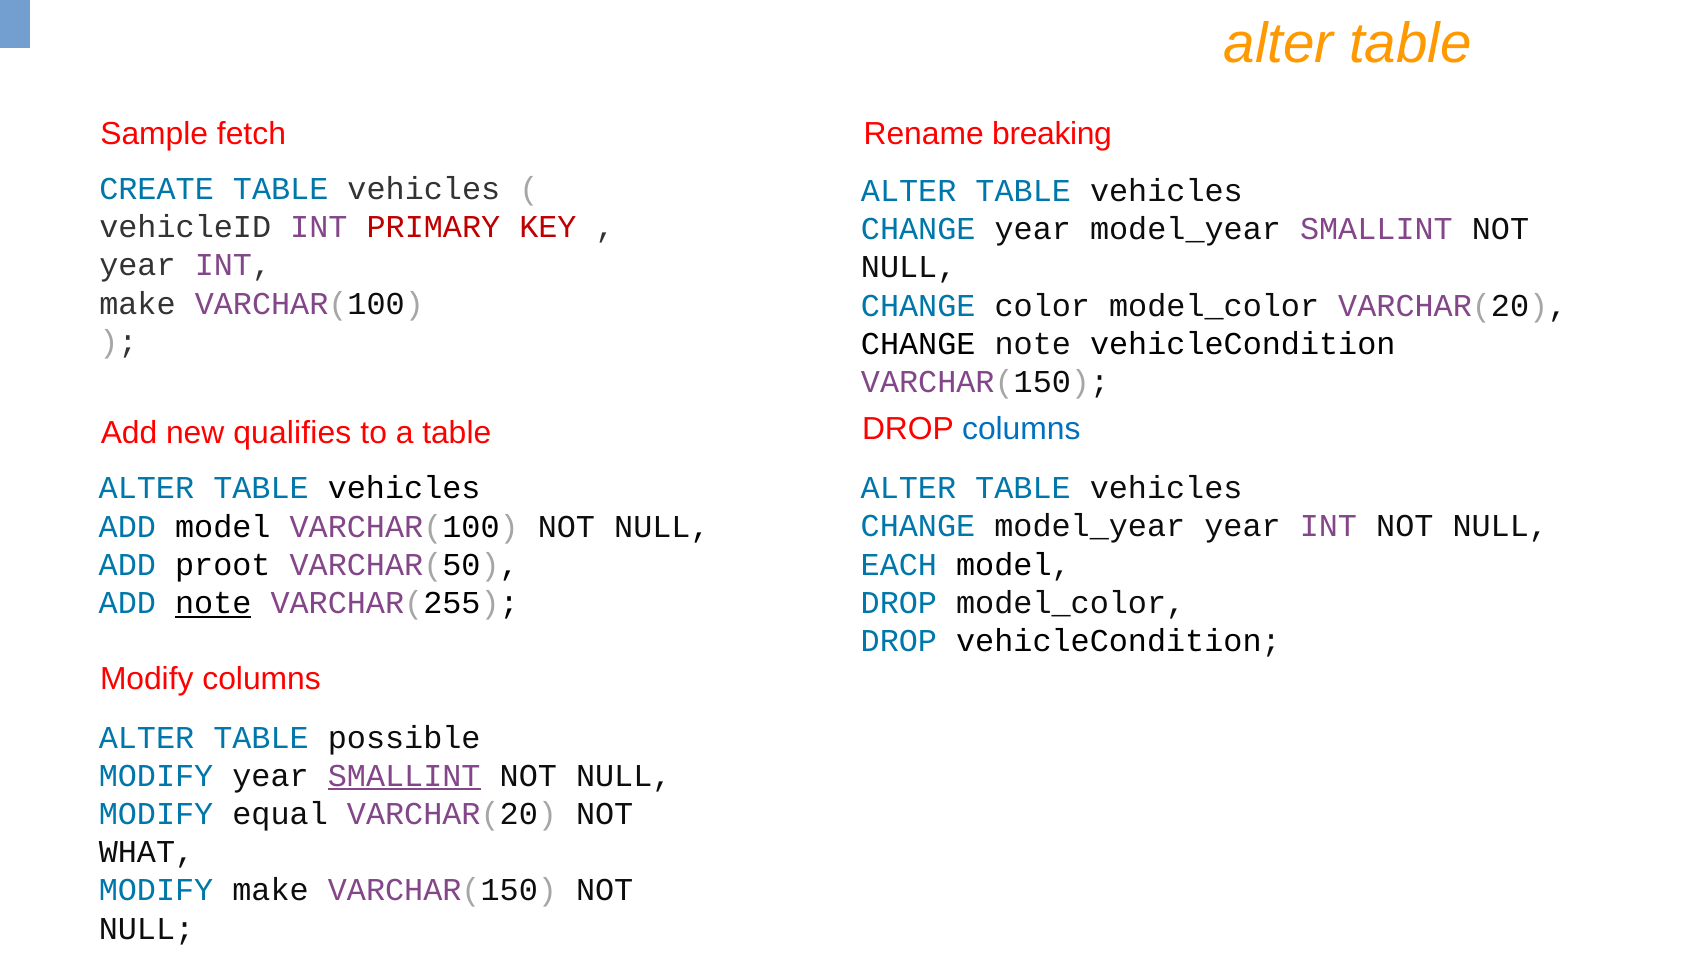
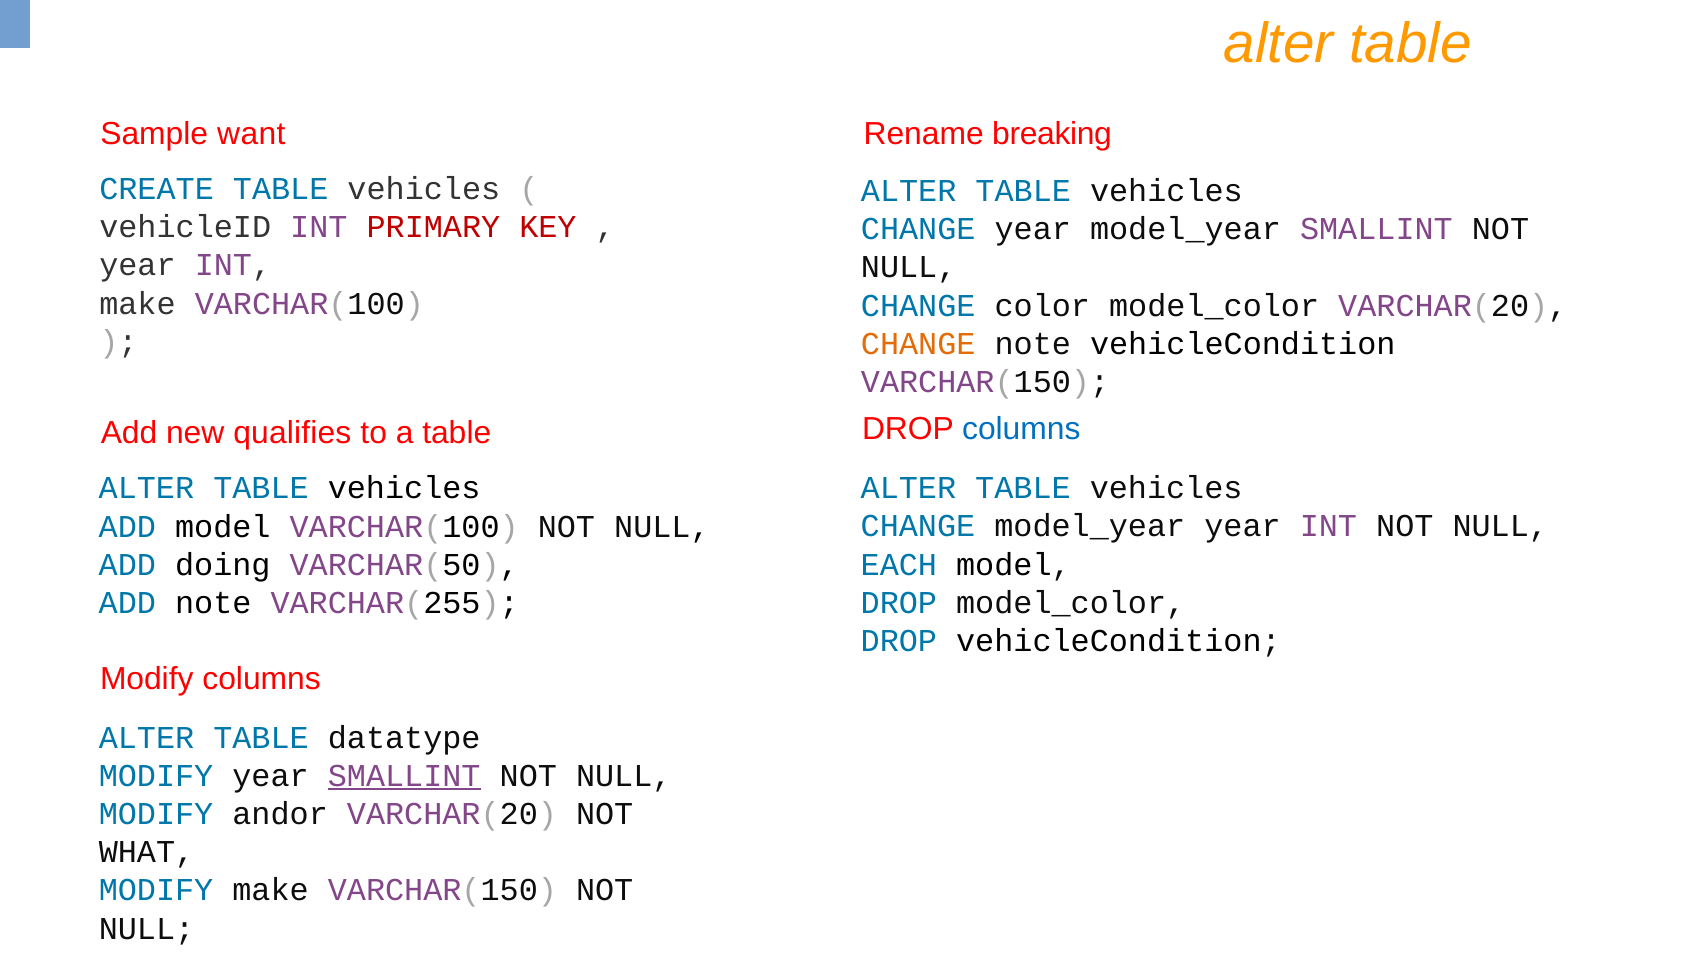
fetch: fetch -> want (251, 134)
CHANGE colour: black -> orange (918, 344)
proot: proot -> doing (223, 564)
note underline: present -> none (213, 603)
possible: possible -> datatype (404, 737)
equal: equal -> andor (280, 814)
